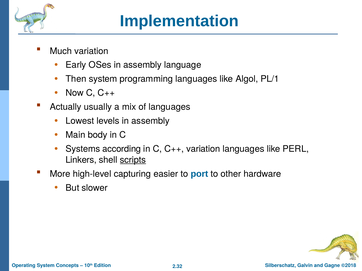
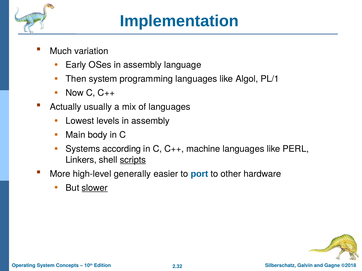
C++ variation: variation -> machine (203, 149)
capturing: capturing -> generally (132, 174)
slower underline: none -> present (95, 188)
